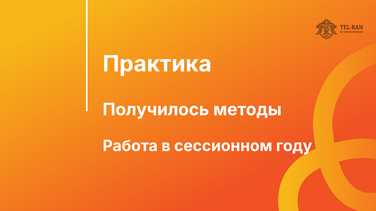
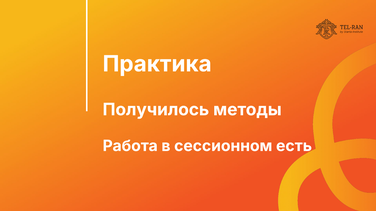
году: году -> есть (294, 146)
